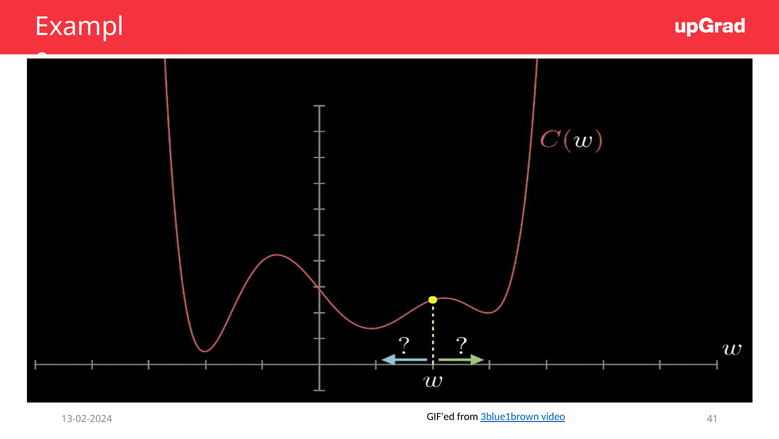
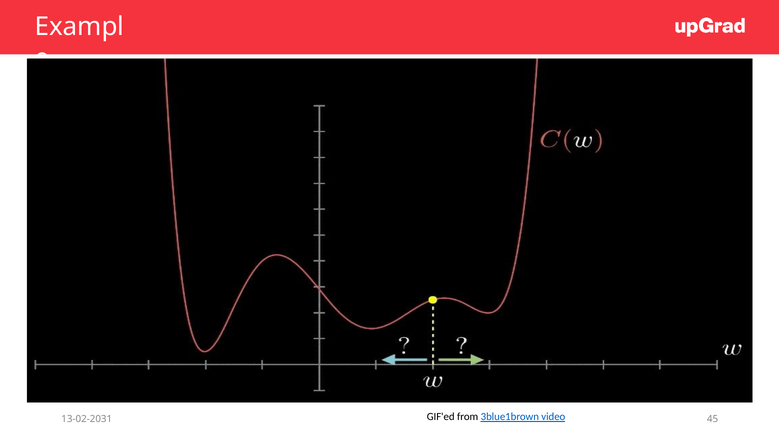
13-02-2024: 13-02-2024 -> 13-02-2031 (87, 419)
41: 41 -> 45 (713, 419)
